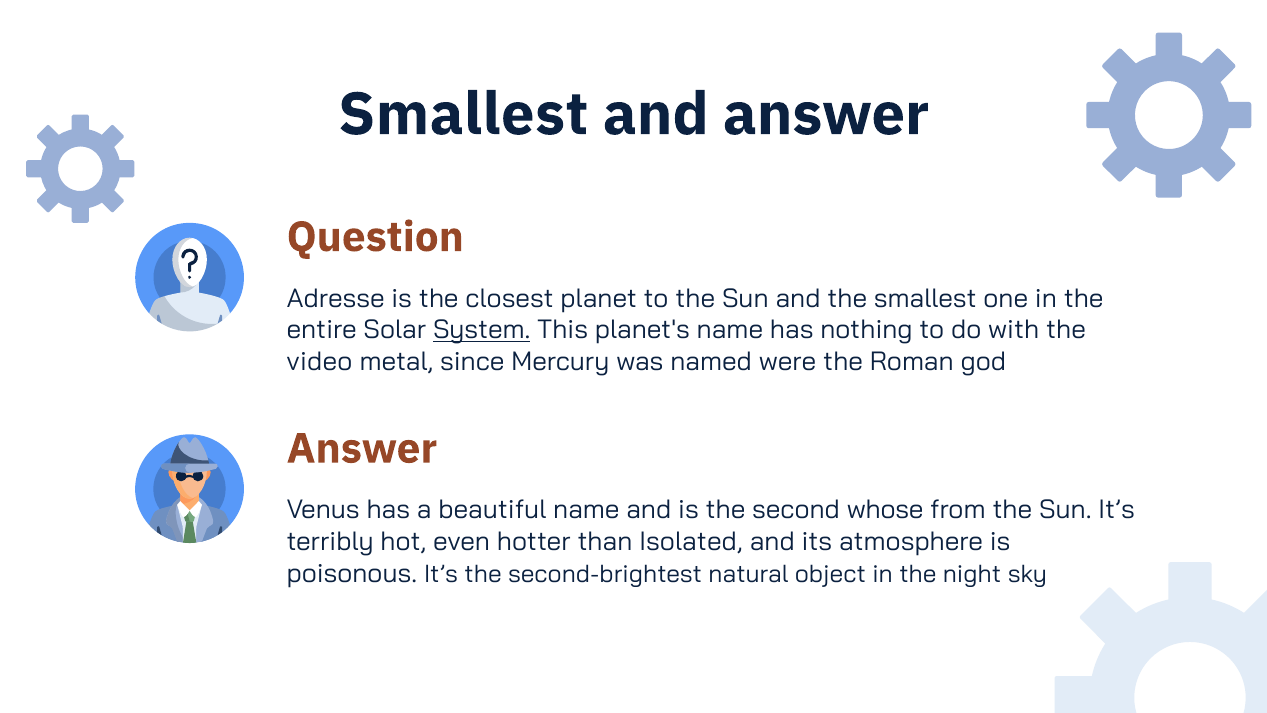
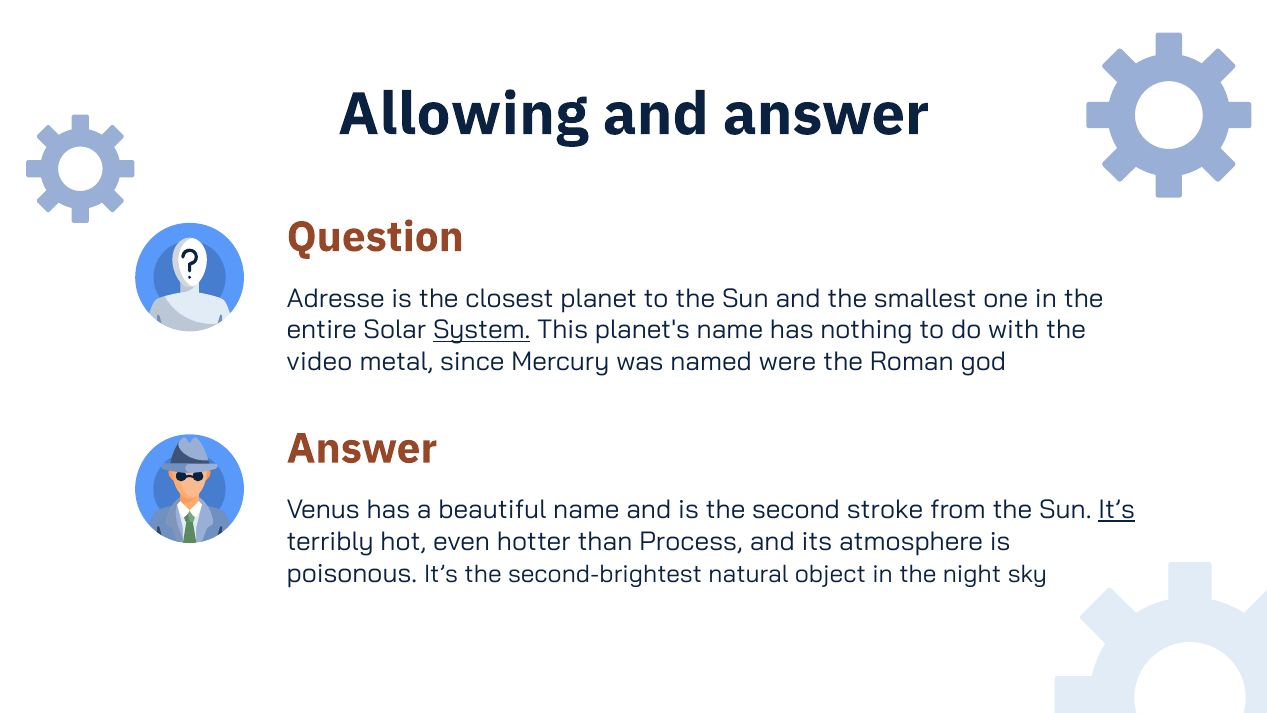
Smallest: Smallest -> Allowing (463, 114)
whose: whose -> stroke (885, 510)
It’s underline: none -> present (1117, 510)
Isolated: Isolated -> Process (691, 541)
